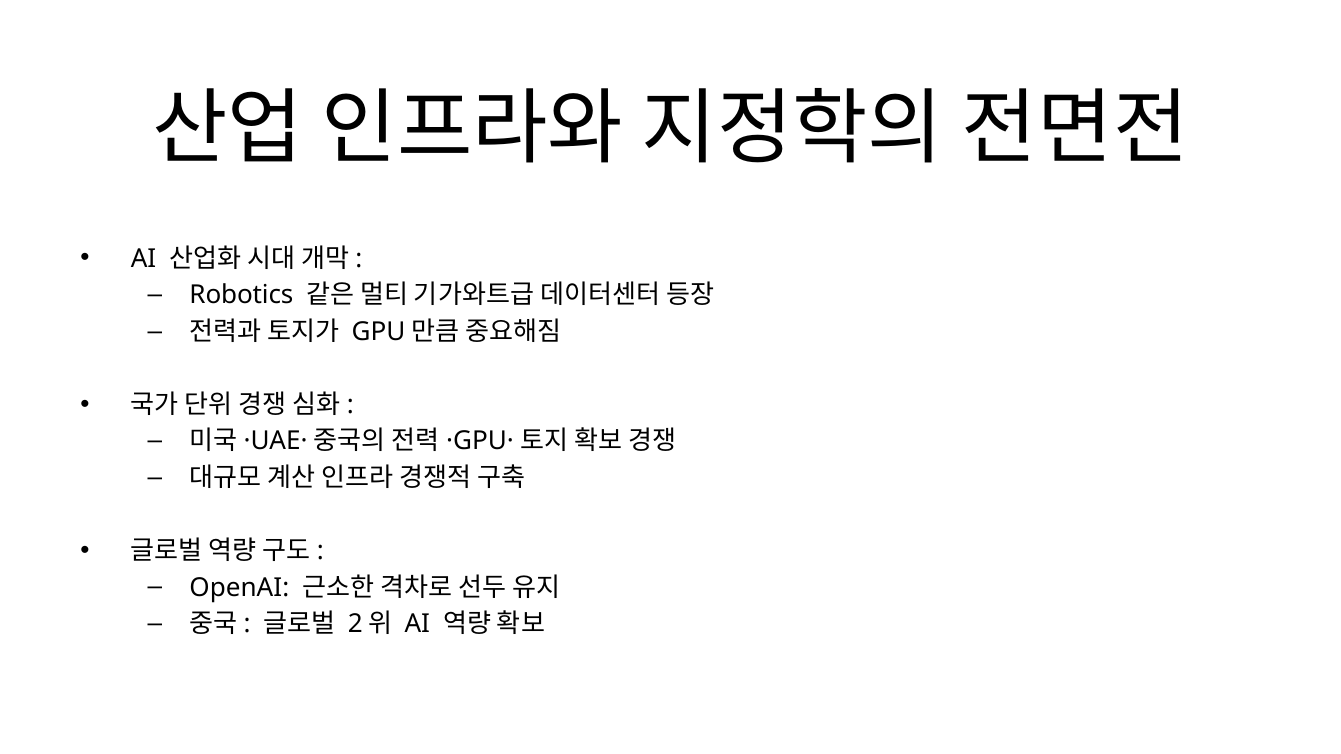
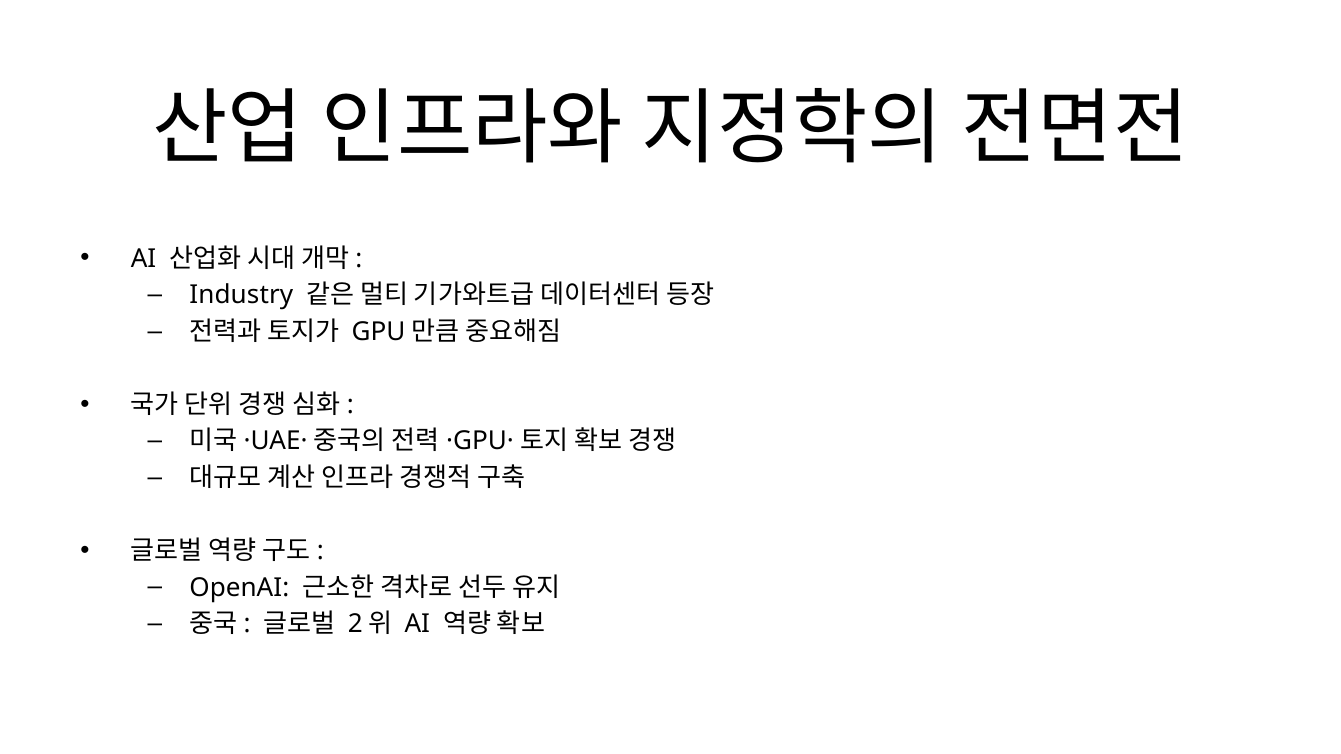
Robotics: Robotics -> Industry (241, 295)
